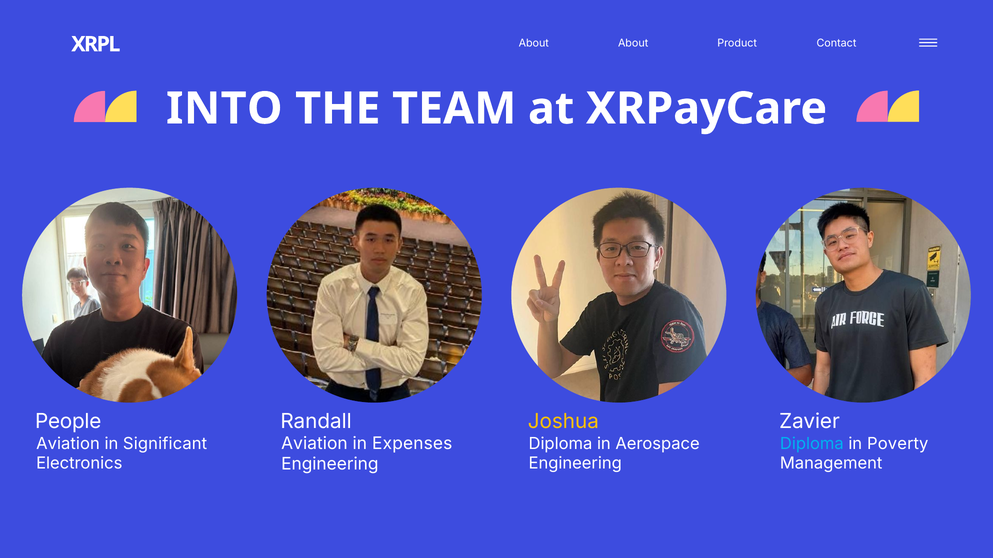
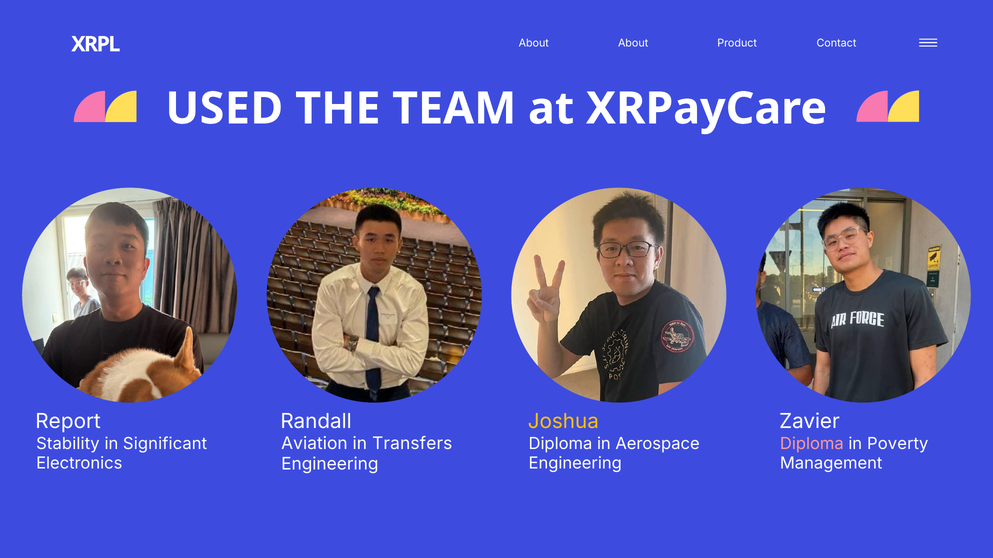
INTO: INTO -> USED (224, 109)
People: People -> Report (68, 422)
Expenses: Expenses -> Transfers (412, 444)
Aviation: Aviation -> Stability (68, 444)
Diploma colour: light blue -> pink (812, 444)
